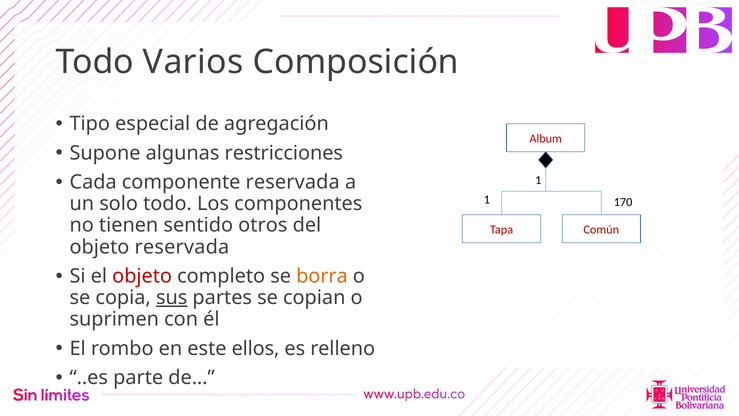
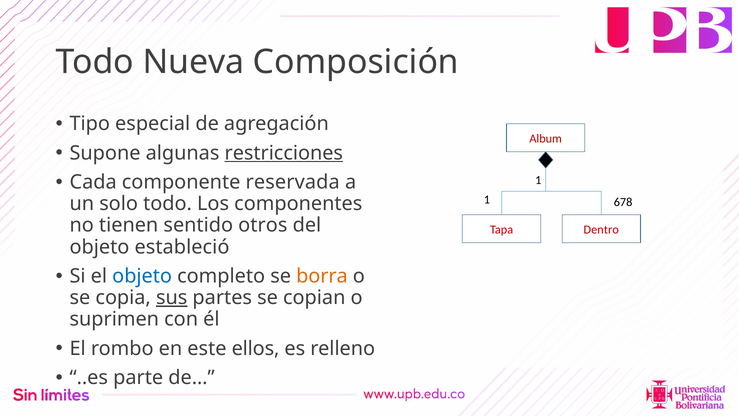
Varios: Varios -> Nueva (193, 62)
restricciones underline: none -> present (284, 153)
170: 170 -> 678 (623, 202)
Común: Común -> Dentro (601, 229)
objeto reservada: reservada -> estableció (182, 247)
objeto colour: red -> blue (142, 276)
